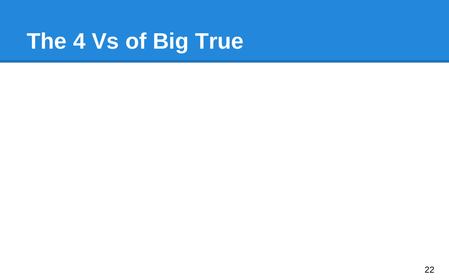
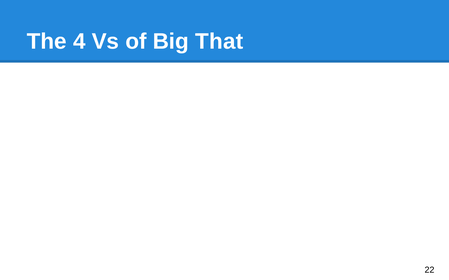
True: True -> That (219, 42)
